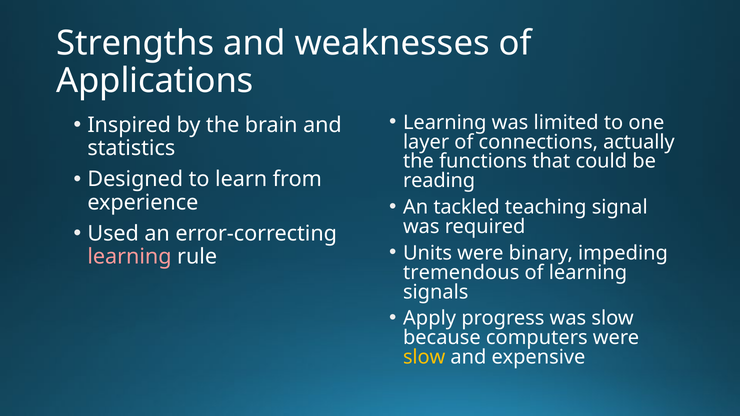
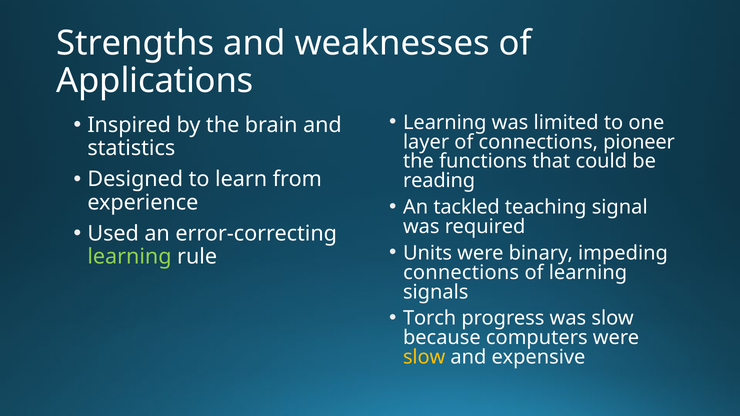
actually: actually -> pioneer (639, 142)
learning colour: pink -> light green (129, 257)
tremendous: tremendous -> connections (461, 273)
Apply: Apply -> Torch (430, 319)
